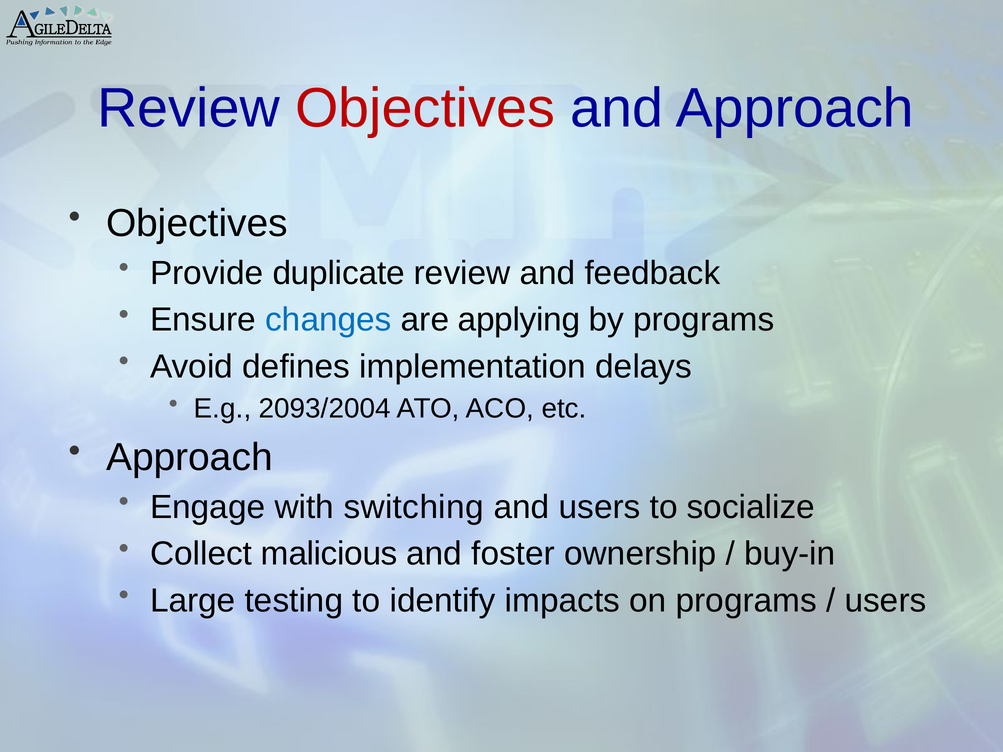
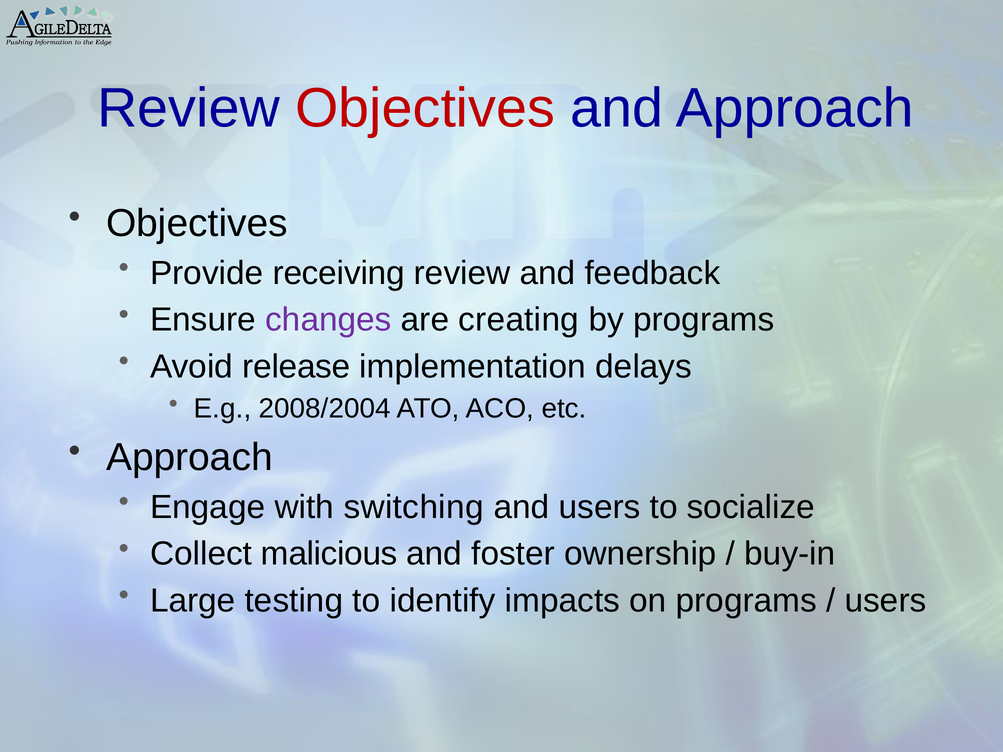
duplicate: duplicate -> receiving (339, 273)
changes colour: blue -> purple (328, 320)
applying: applying -> creating (519, 320)
defines: defines -> release (296, 367)
2093/2004: 2093/2004 -> 2008/2004 (325, 409)
